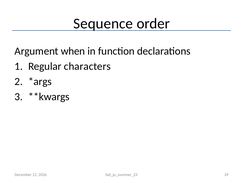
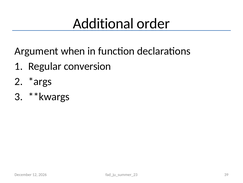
Sequence: Sequence -> Additional (103, 24)
characters: characters -> conversion (87, 66)
